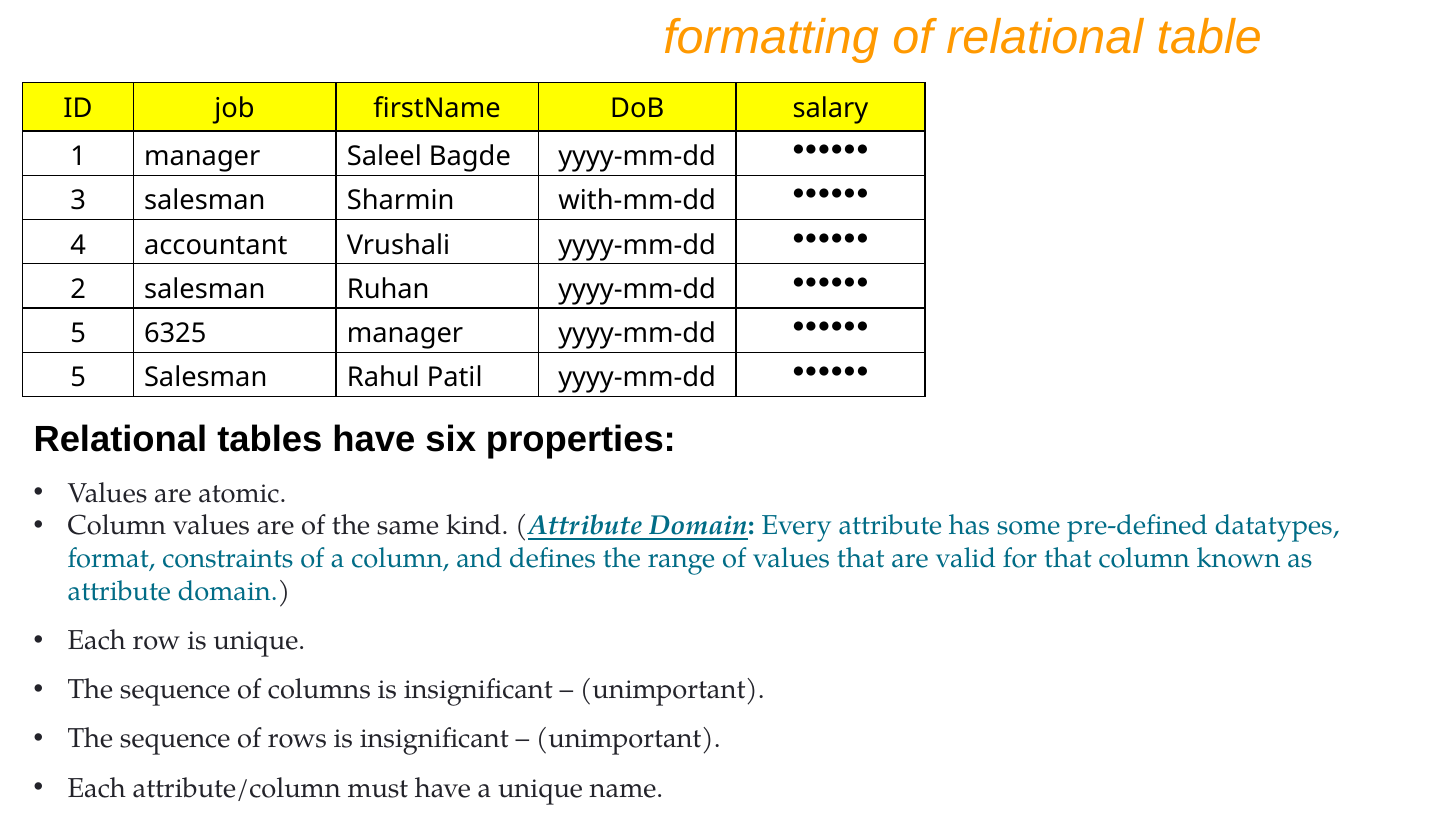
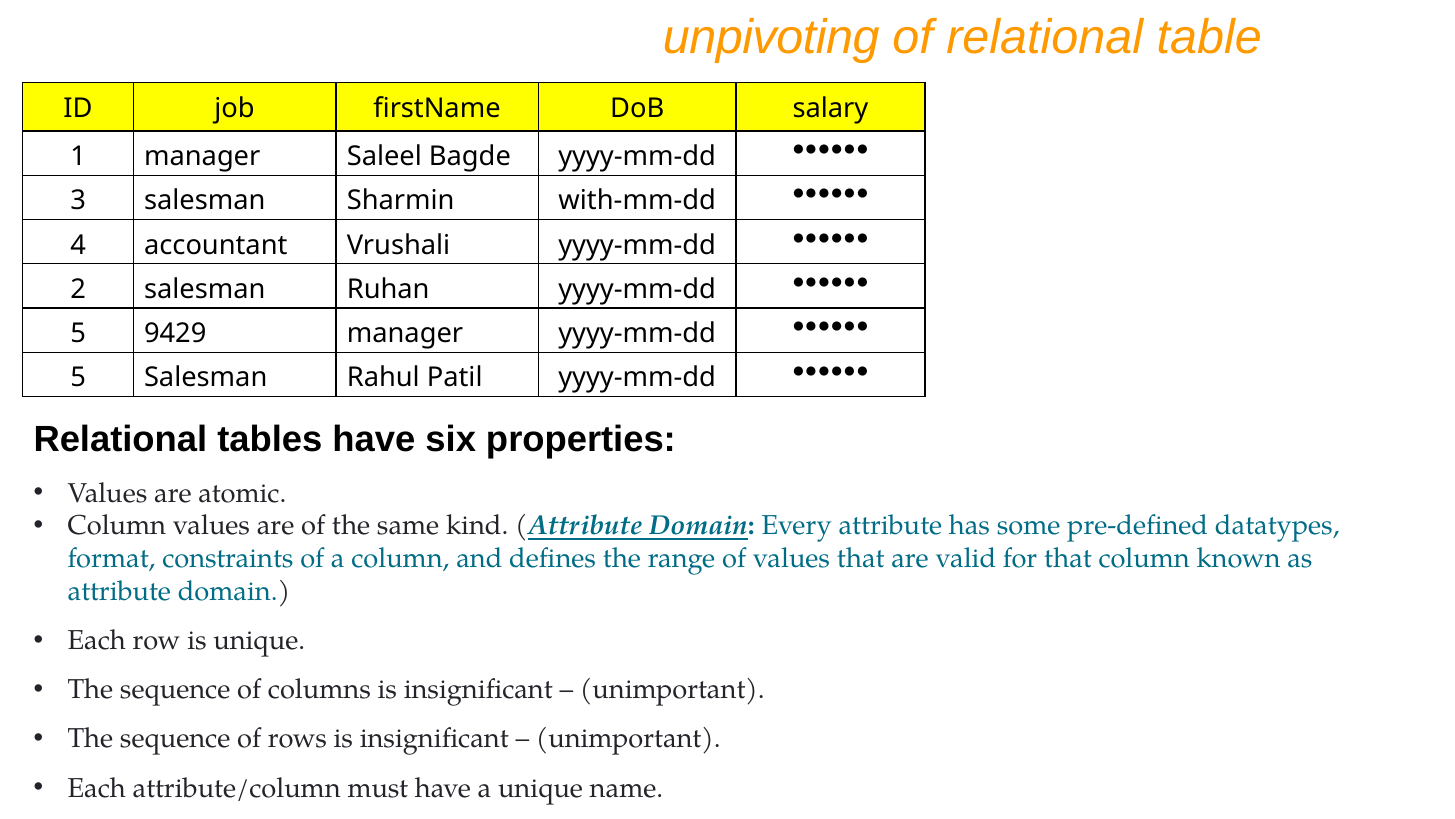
formatting: formatting -> unpivoting (771, 38)
6325: 6325 -> 9429 (175, 333)
